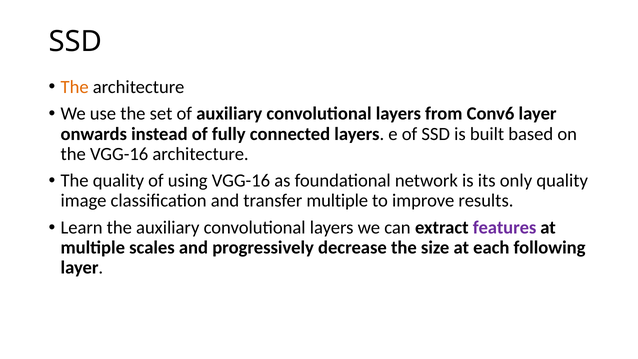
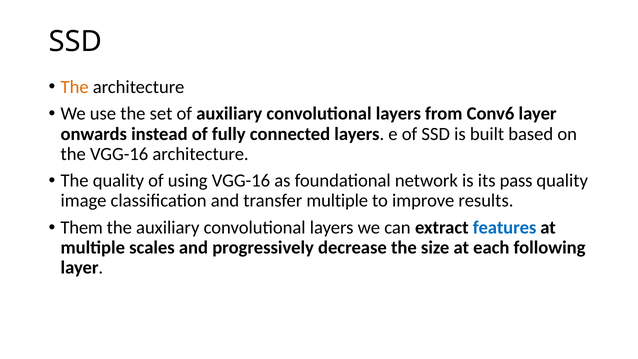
only: only -> pass (516, 181)
Learn: Learn -> Them (82, 228)
features colour: purple -> blue (505, 228)
